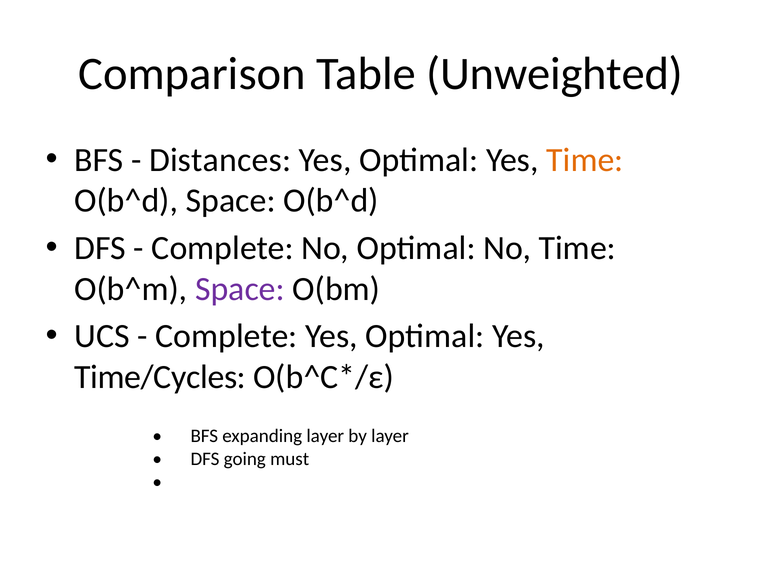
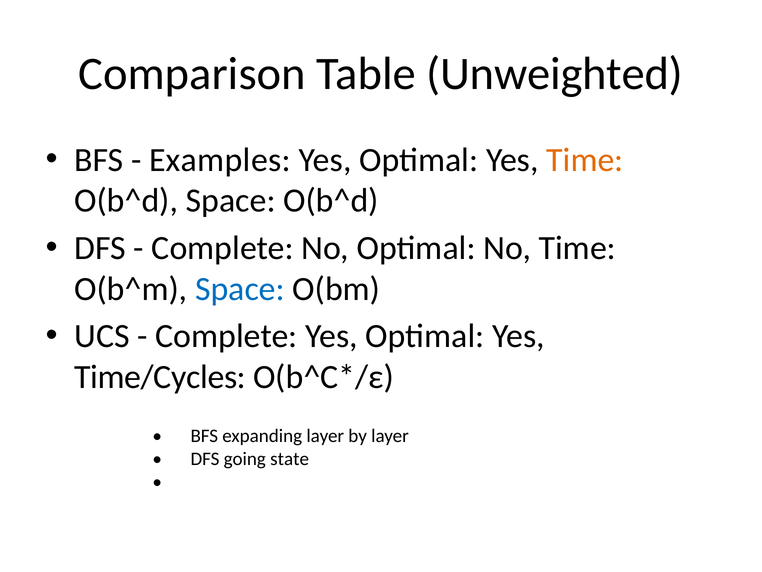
Distances: Distances -> Examples (220, 160)
Space colour: purple -> blue (240, 289)
must: must -> state (290, 458)
